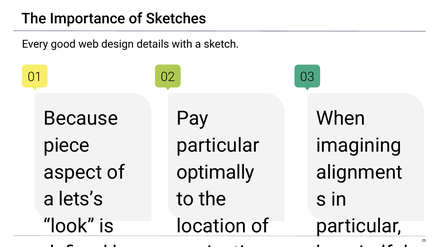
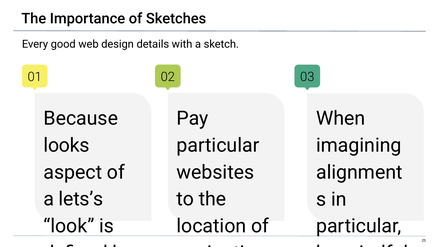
piece: piece -> looks (67, 145)
optimally: optimally -> websites (215, 172)
